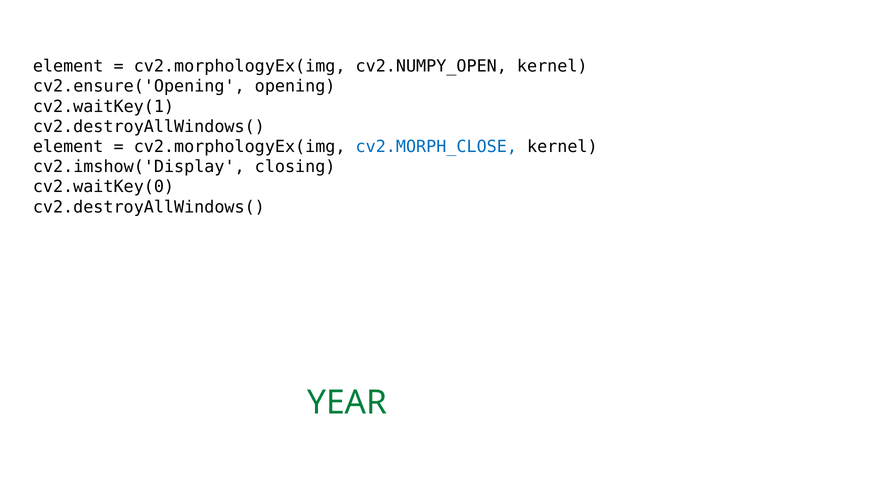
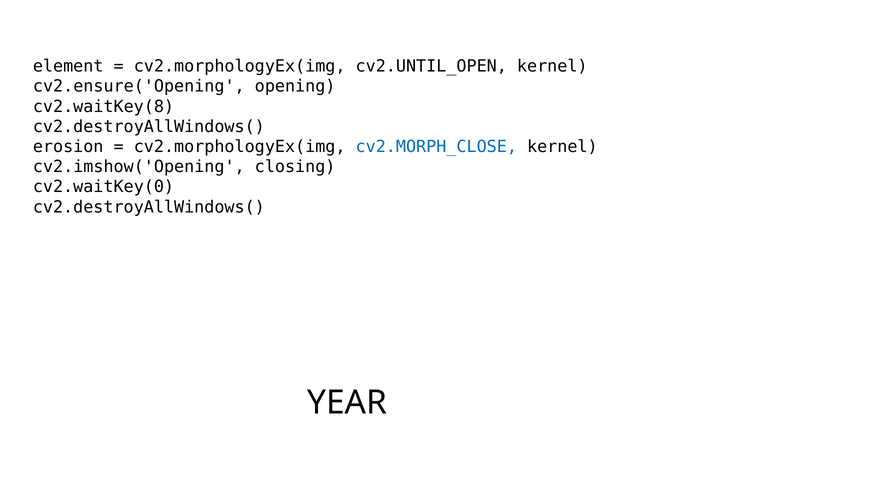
cv2.NUMPY_OPEN: cv2.NUMPY_OPEN -> cv2.UNTIL_OPEN (431, 66)
cv2.waitKey(1: cv2.waitKey(1 -> cv2.waitKey(8 (103, 106)
element: element -> erosion (68, 147)
cv2.imshow('Display: cv2.imshow('Display -> cv2.imshow('Opening (139, 167)
YEAR colour: green -> black (347, 402)
